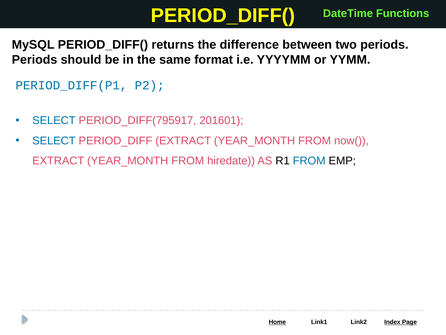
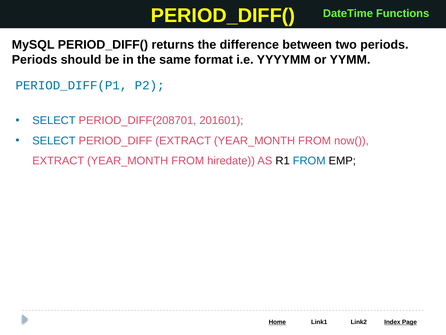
PERIOD_DIFF(795917: PERIOD_DIFF(795917 -> PERIOD_DIFF(208701 (137, 120)
